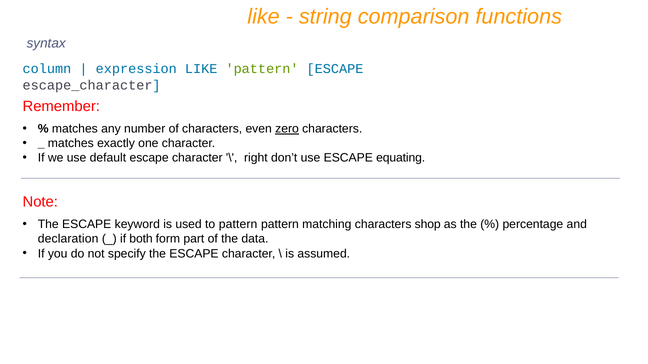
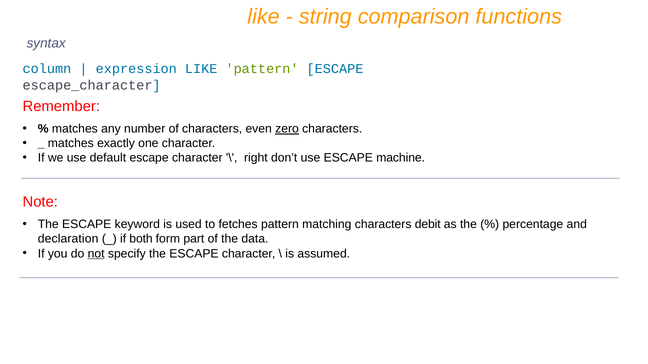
equating: equating -> machine (401, 158)
to pattern: pattern -> fetches (238, 225)
shop: shop -> debit (428, 225)
not underline: none -> present (96, 254)
